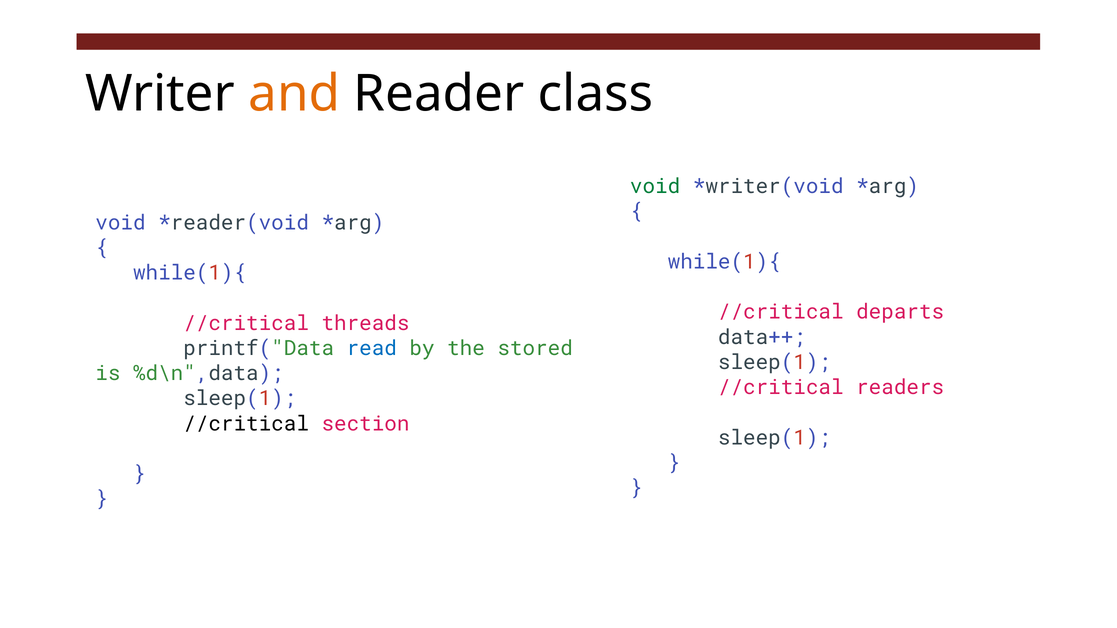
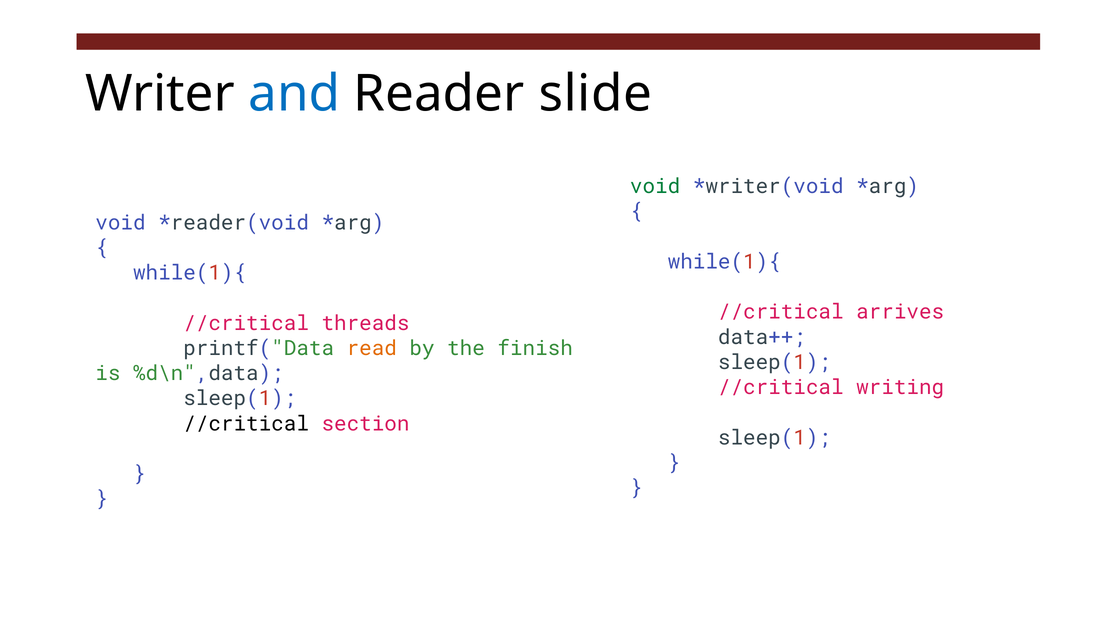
and colour: orange -> blue (294, 94)
class: class -> slide (595, 94)
departs: departs -> arrives (900, 312)
read colour: blue -> orange (372, 349)
stored: stored -> finish (535, 349)
readers: readers -> writing (900, 388)
